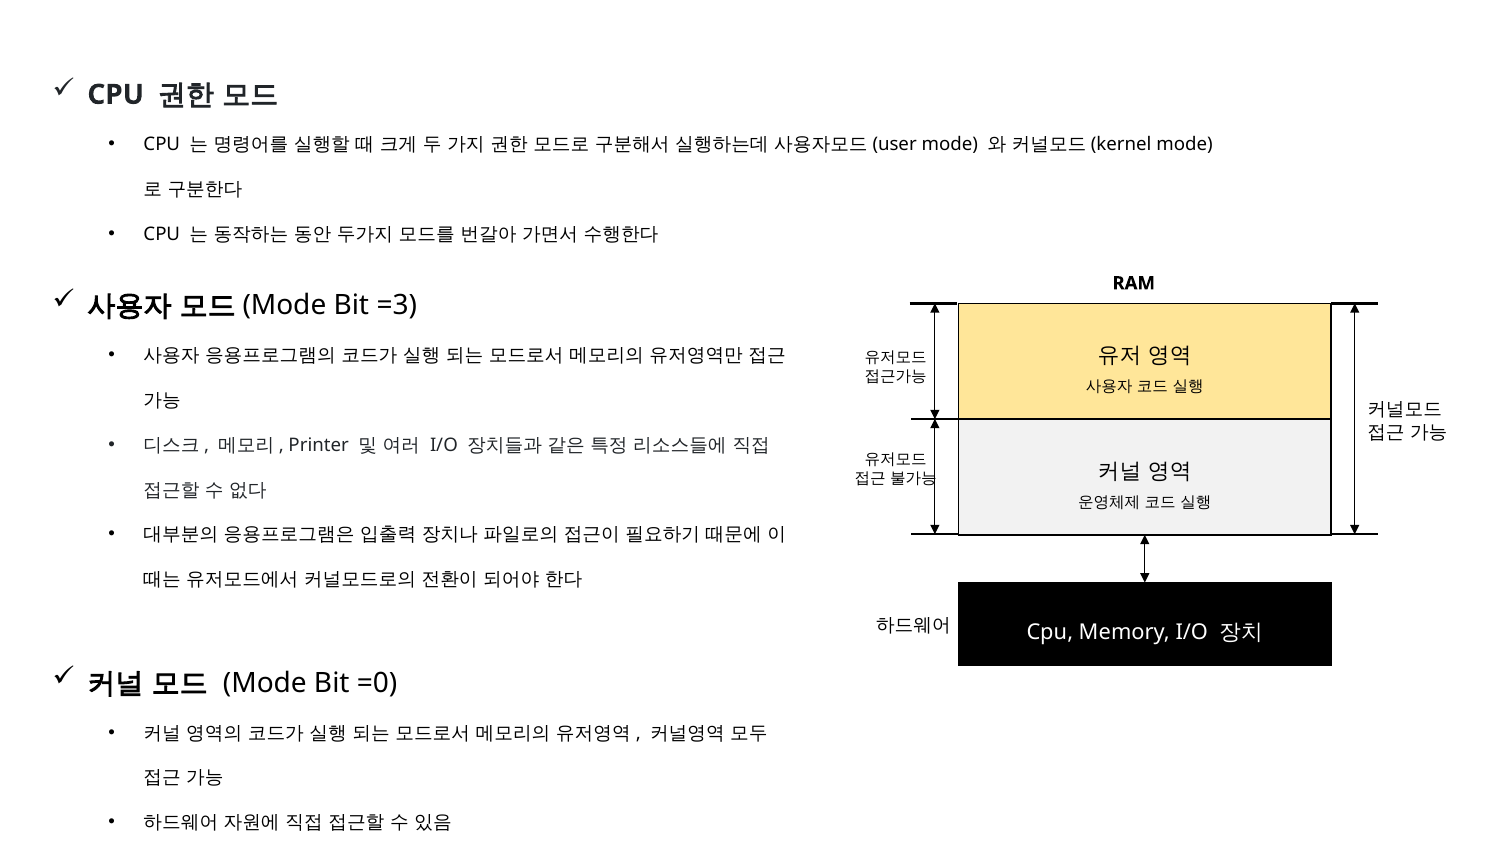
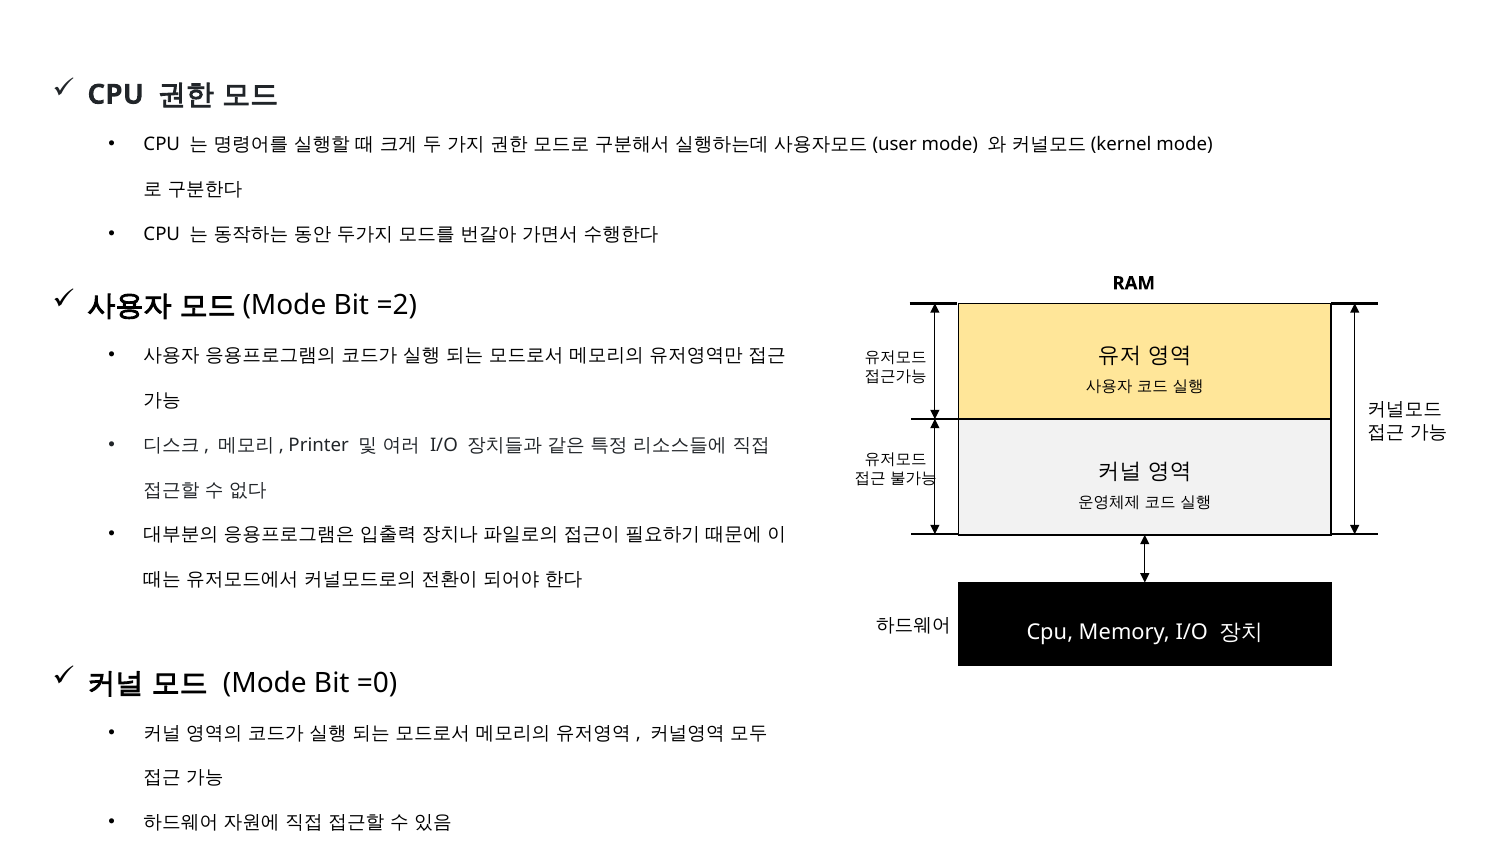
=3: =3 -> =2 (397, 306)
